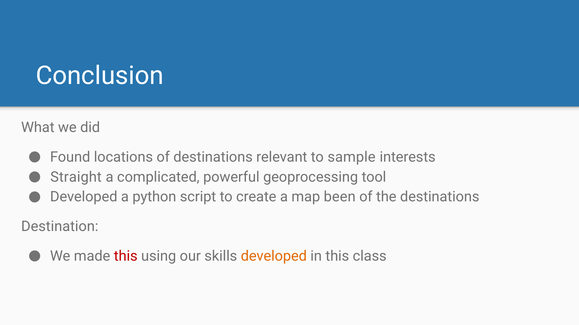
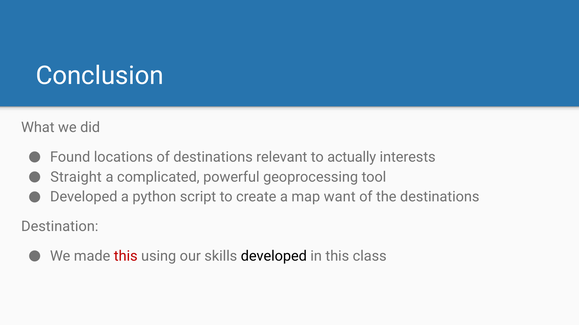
sample: sample -> actually (352, 157)
been: been -> want (340, 197)
developed colour: orange -> black (274, 257)
